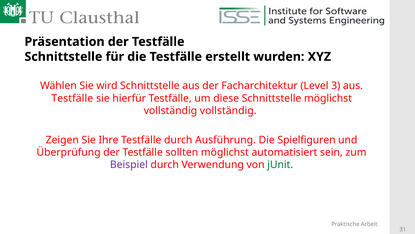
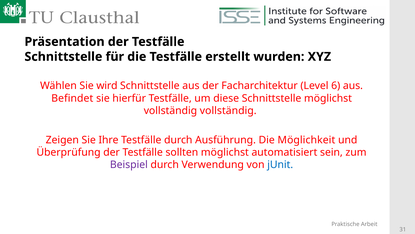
3: 3 -> 6 (336, 86)
Testfälle: Testfälle -> Befindet (72, 98)
Spielfiguren: Spielfiguren -> Möglichkeit (306, 140)
jUnit colour: green -> blue (280, 164)
